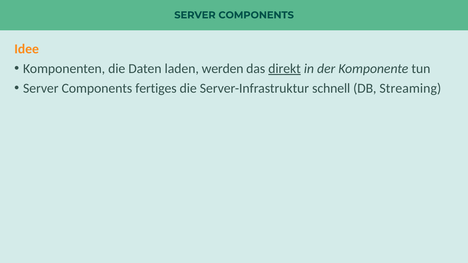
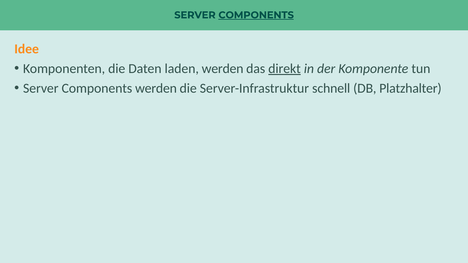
COMPONENTS underline: none -> present (256, 15)
Components fertiges: fertiges -> werden (156, 88)
Streaming: Streaming -> Platzhalter (410, 88)
